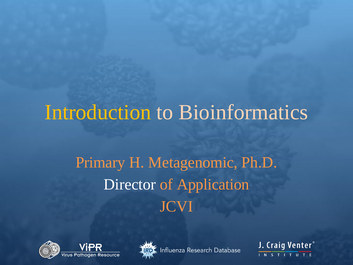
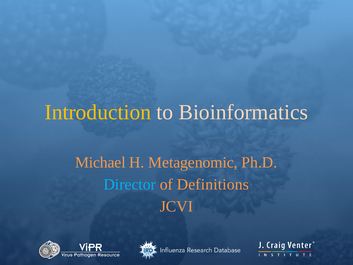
Primary: Primary -> Michael (100, 162)
Director colour: white -> light blue (130, 184)
Application: Application -> Definitions (213, 184)
